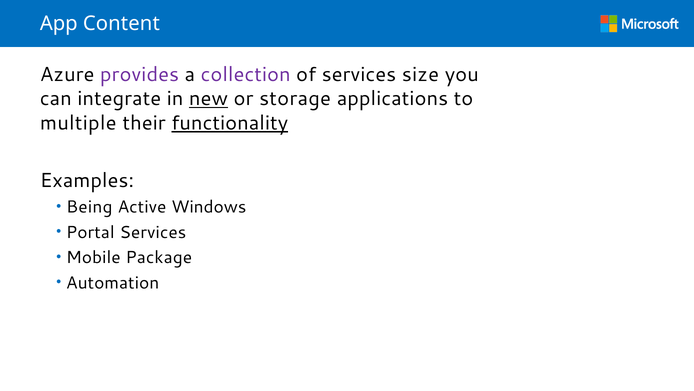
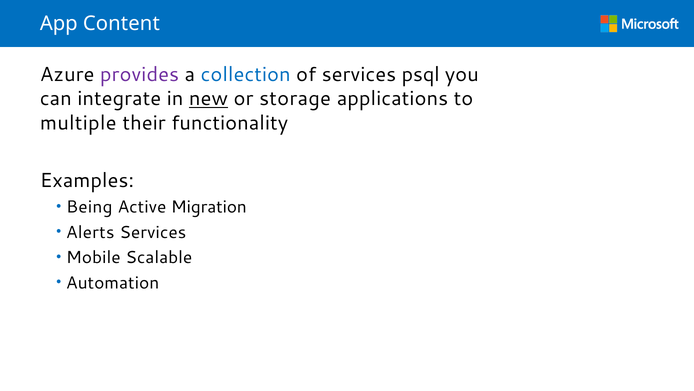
collection colour: purple -> blue (246, 74)
size: size -> psql (421, 74)
functionality underline: present -> none (230, 123)
Windows: Windows -> Migration (209, 207)
Portal: Portal -> Alerts (90, 232)
Package: Package -> Scalable (159, 257)
